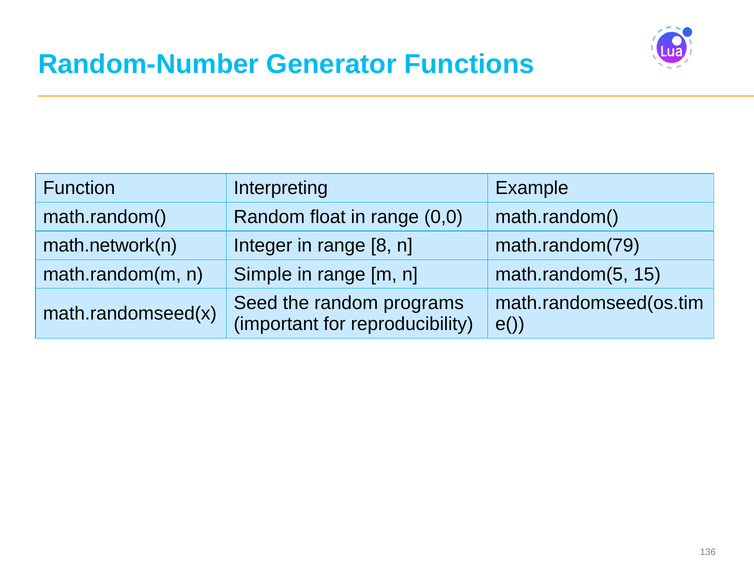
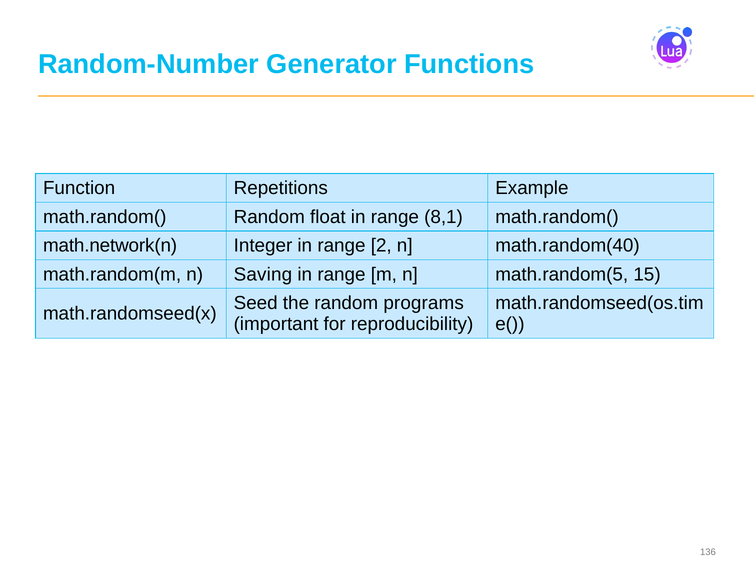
Interpreting: Interpreting -> Repetitions (281, 188)
0,0: 0,0 -> 8,1 (444, 217)
8: 8 -> 2 (381, 245)
math.random(79: math.random(79 -> math.random(40 (568, 245)
Simple: Simple -> Saving (263, 274)
